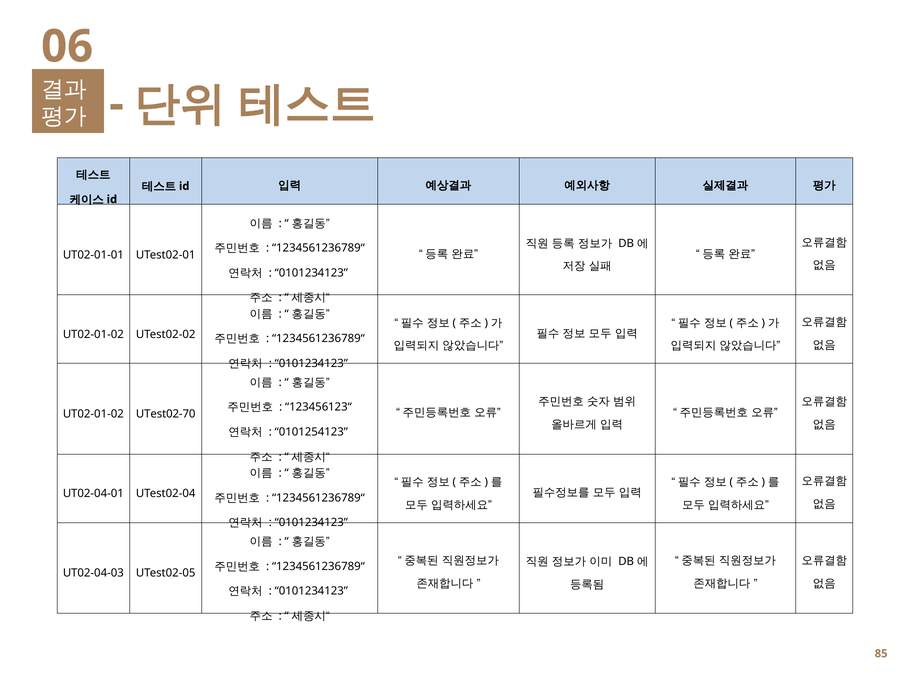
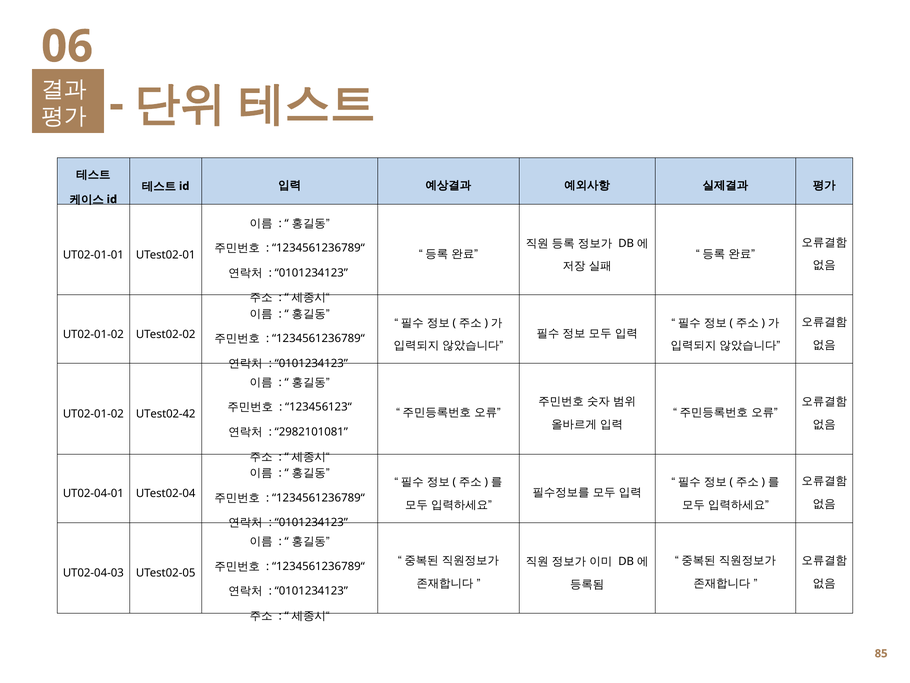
UTest02-70: UTest02-70 -> UTest02-42 (166, 414)
0101254123: 0101254123 -> 2982101081 (311, 432)
